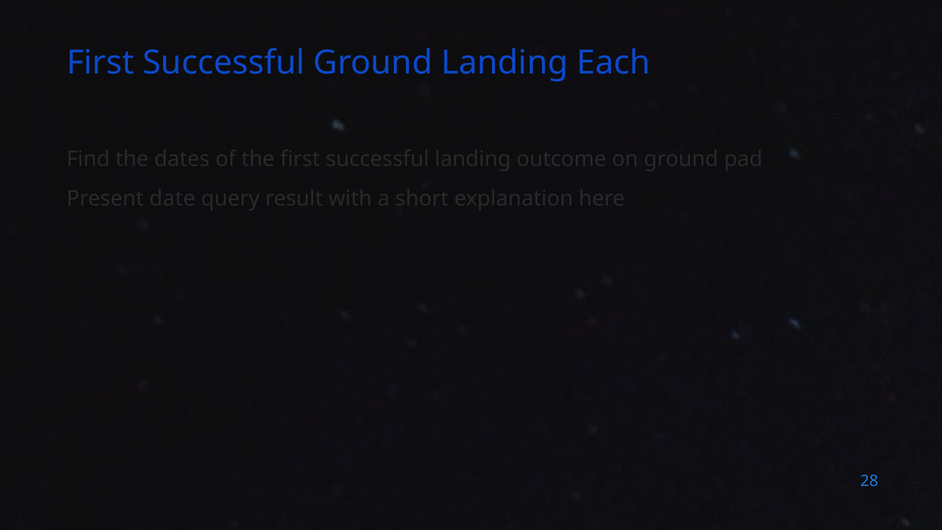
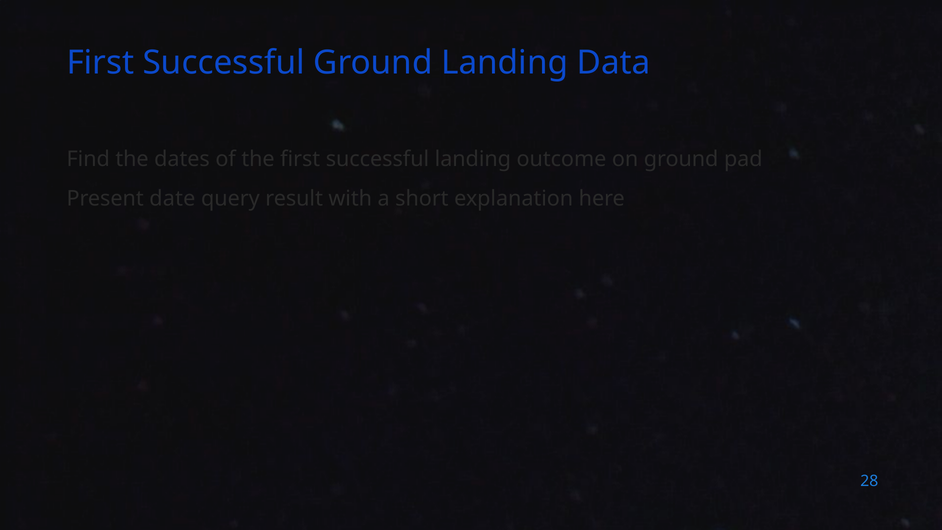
Each: Each -> Data (614, 63)
